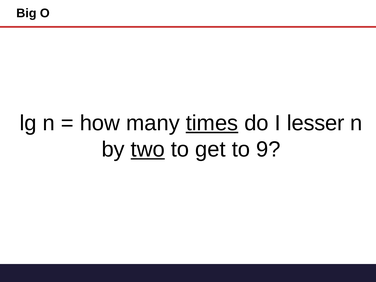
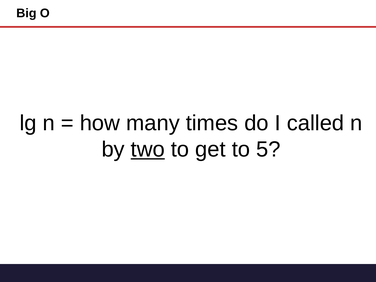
times underline: present -> none (212, 123)
lesser: lesser -> called (316, 123)
9: 9 -> 5 (268, 149)
